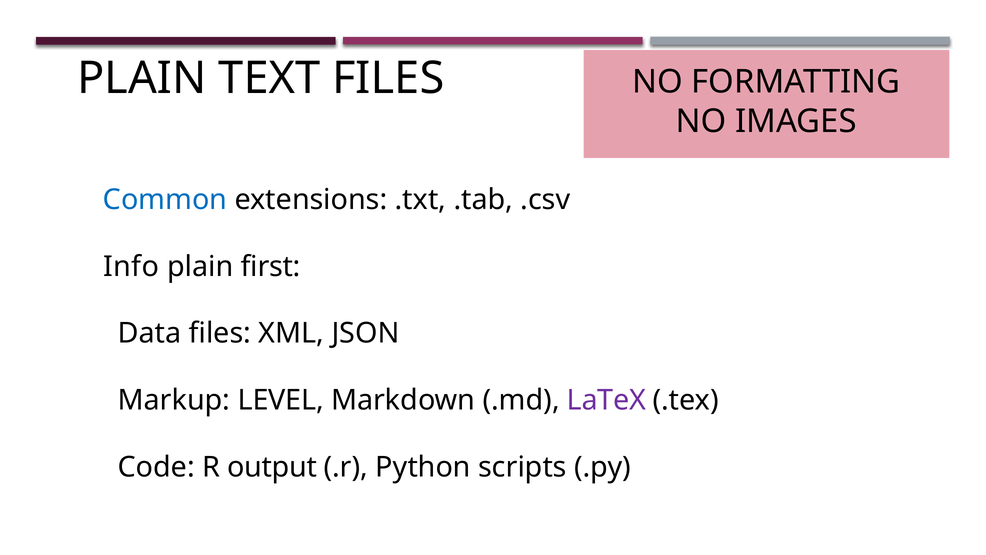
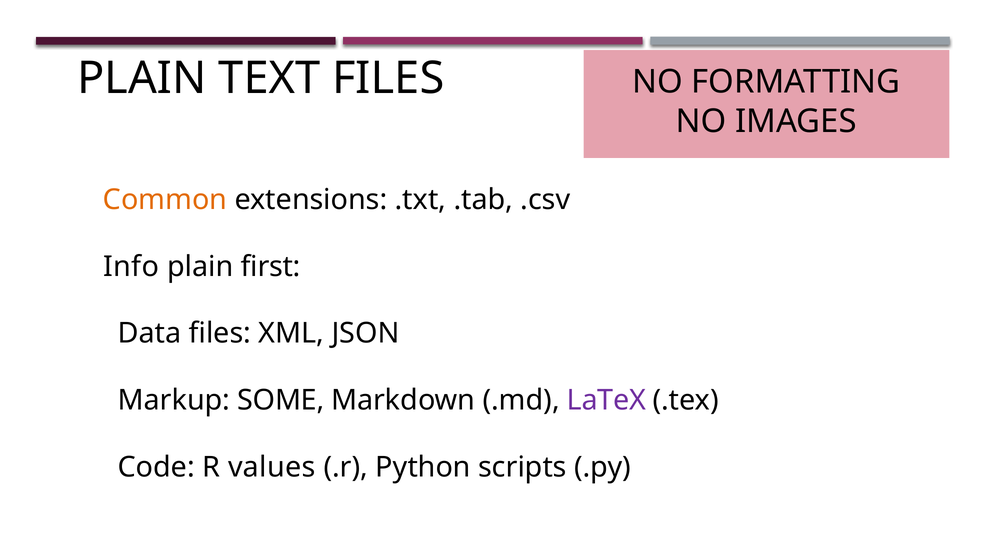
Common colour: blue -> orange (165, 200)
LEVEL: LEVEL -> SOME (281, 400)
output: output -> values (272, 467)
